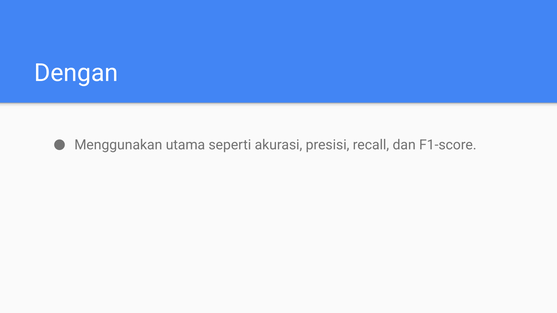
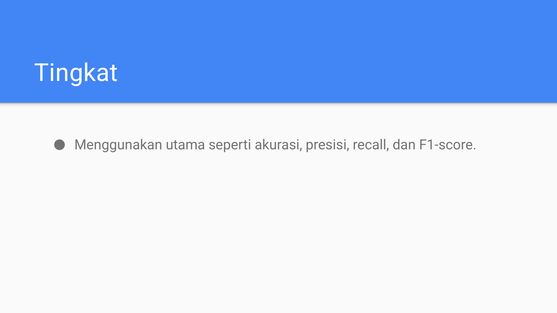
Dengan: Dengan -> Tingkat (76, 73)
